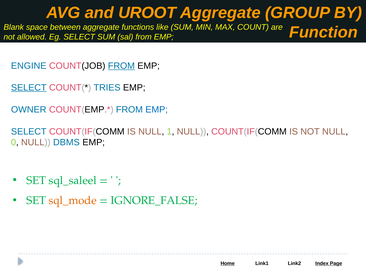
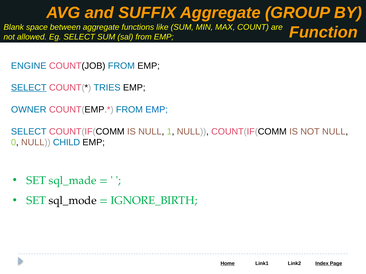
UROOT: UROOT -> SUFFIX (147, 13)
FROM underline: present -> none (121, 66)
DBMS: DBMS -> CHILD (67, 143)
sql_saleel: sql_saleel -> sql_made (73, 181)
sql_mode colour: orange -> black (73, 201)
IGNORE_FALSE: IGNORE_FALSE -> IGNORE_BIRTH (154, 201)
